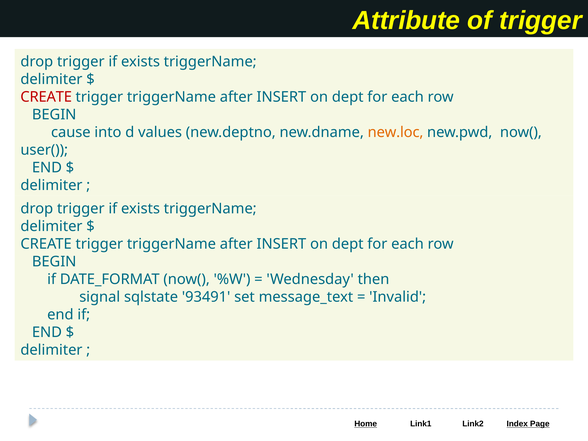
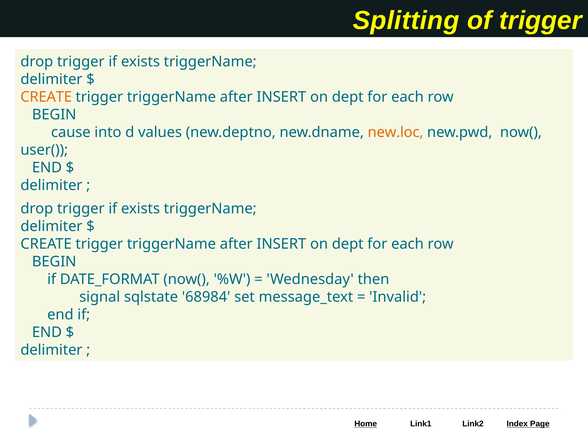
Attribute: Attribute -> Splitting (406, 20)
CREATE colour: red -> orange (46, 97)
93491: 93491 -> 68984 (206, 297)
